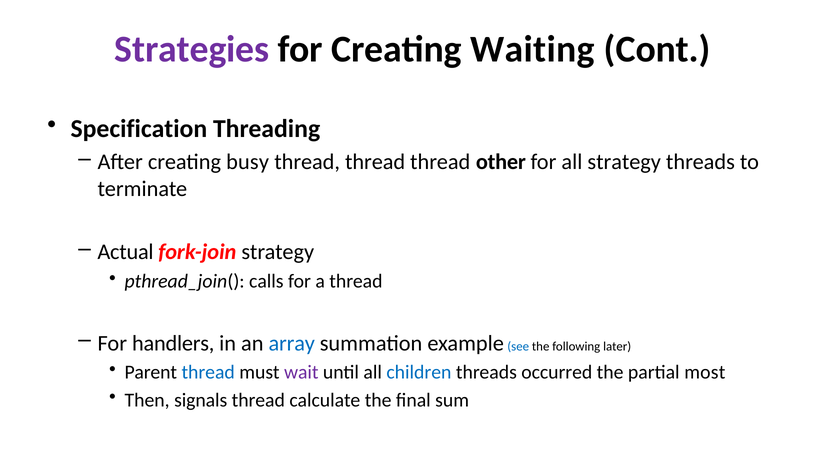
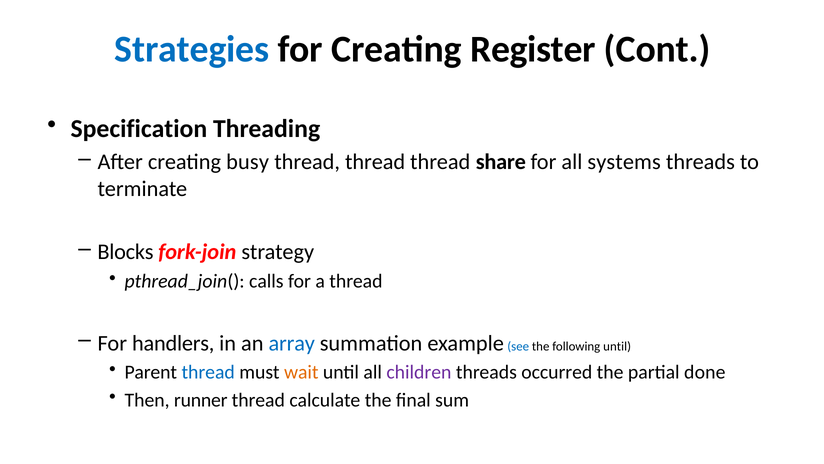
Strategies colour: purple -> blue (192, 49)
Waiting: Waiting -> Register (533, 49)
other: other -> share (501, 162)
all strategy: strategy -> systems (624, 162)
Actual: Actual -> Blocks (126, 252)
following later: later -> until (617, 346)
wait colour: purple -> orange (301, 372)
children colour: blue -> purple (419, 372)
most: most -> done (705, 372)
signals: signals -> runner (201, 400)
